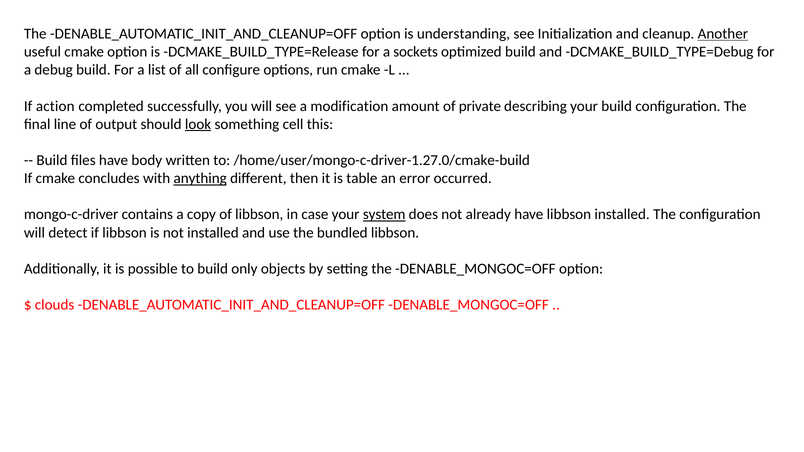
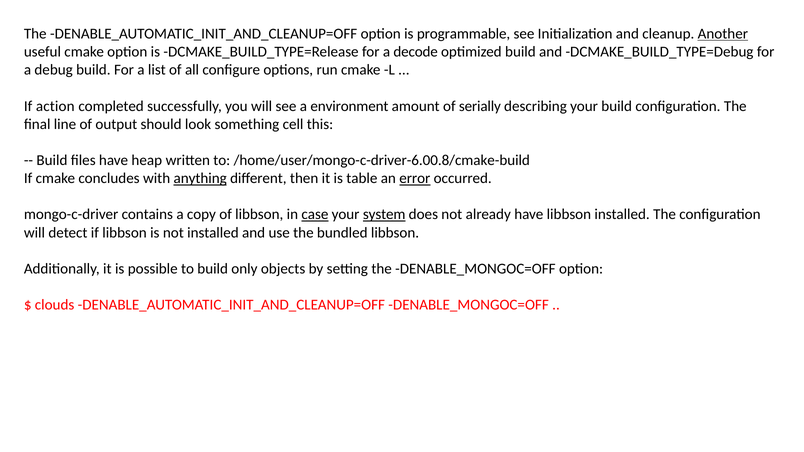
understanding: understanding -> programmable (464, 34)
sockets: sockets -> decode (416, 52)
modification: modification -> environment (349, 106)
private: private -> serially (480, 106)
look underline: present -> none (198, 124)
body: body -> heap (147, 160)
/home/user/mongo-c-driver-1.27.0/cmake-build: /home/user/mongo-c-driver-1.27.0/cmake-build -> /home/user/mongo-c-driver-6.00.8/cmake-build (382, 160)
error underline: none -> present (415, 178)
case underline: none -> present (315, 215)
